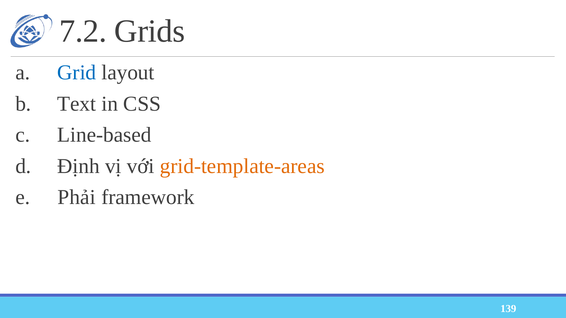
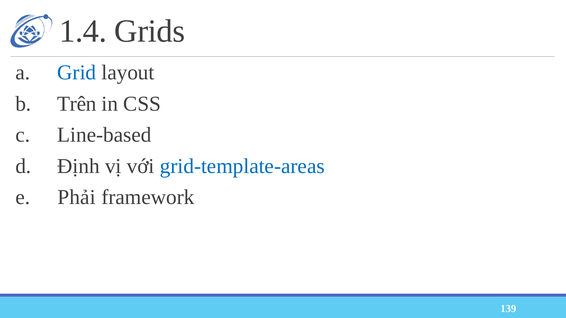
7.2: 7.2 -> 1.4 (83, 31)
Text: Text -> Trên (77, 104)
grid-template-areas colour: orange -> blue (242, 166)
